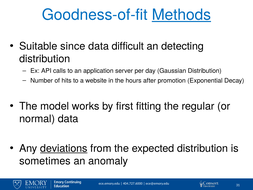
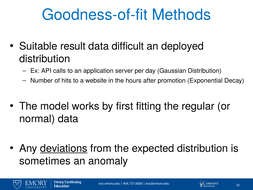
Methods underline: present -> none (181, 15)
since: since -> result (73, 46)
detecting: detecting -> deployed (183, 46)
